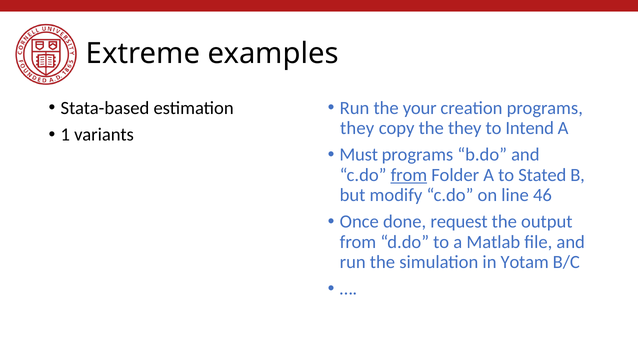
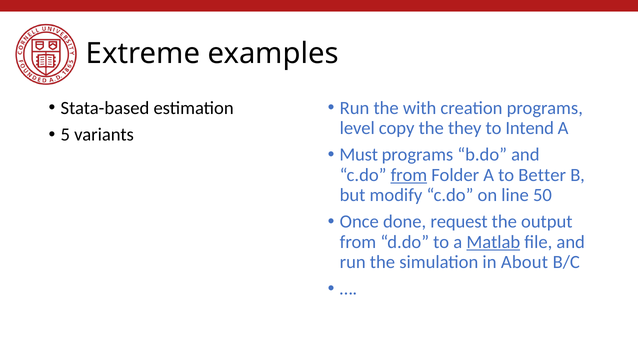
your: your -> with (420, 108)
they: they -> level (357, 128)
1: 1 -> 5 (65, 135)
Stated: Stated -> Better (542, 175)
46: 46 -> 50 (542, 195)
Matlab underline: none -> present (493, 242)
Yotam: Yotam -> About (524, 262)
